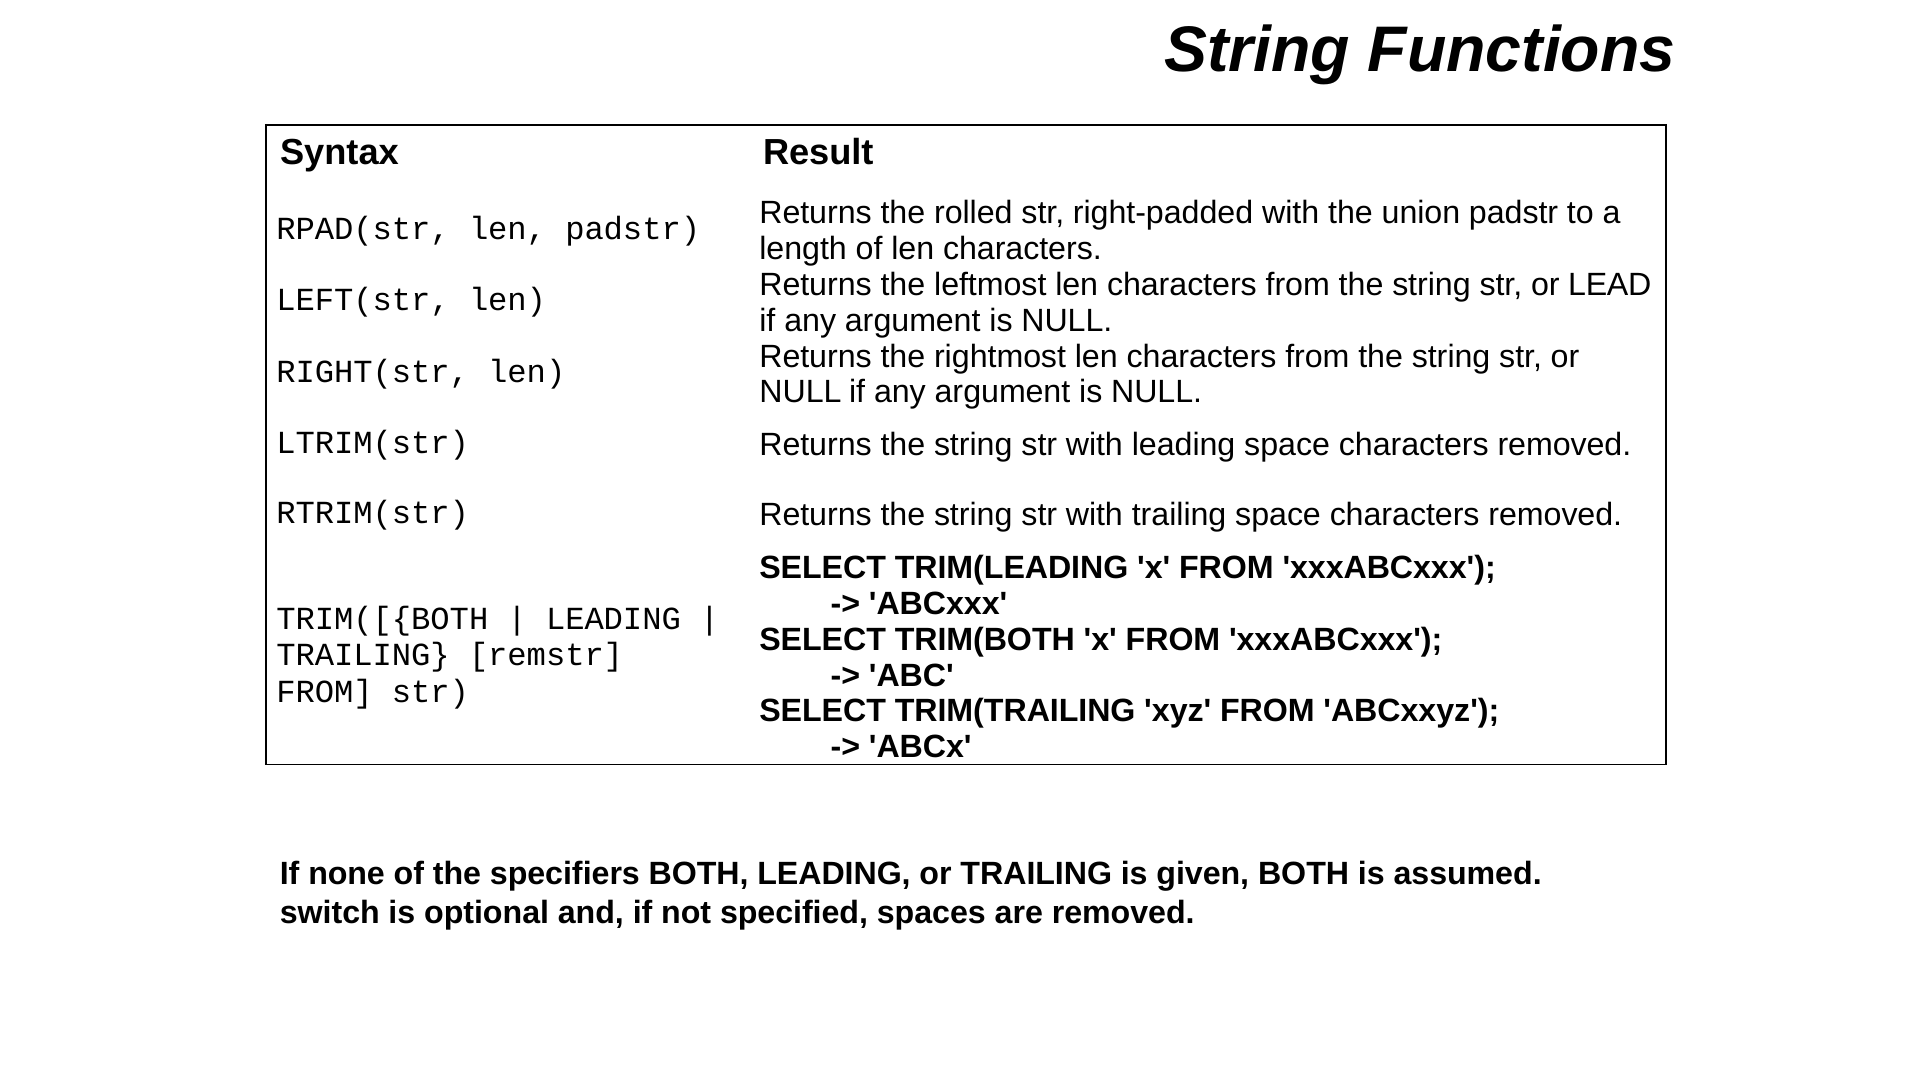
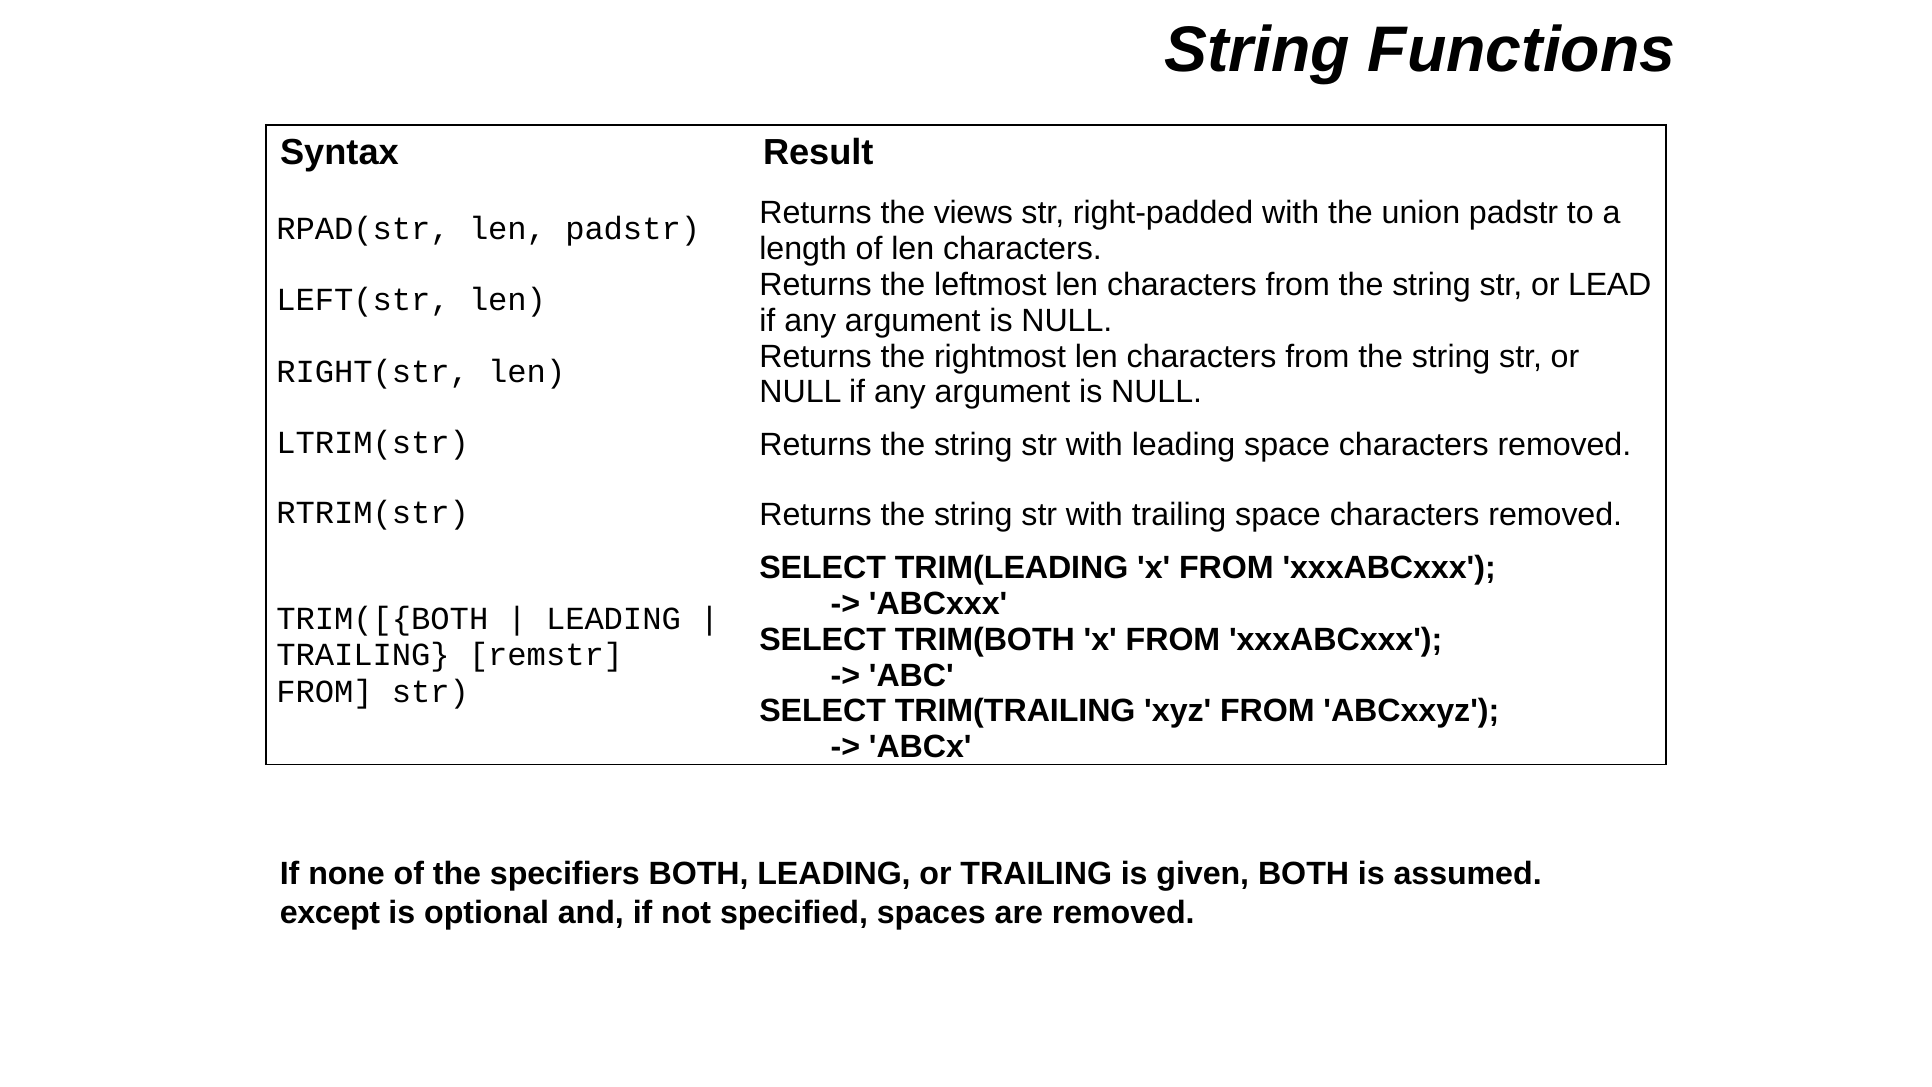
rolled: rolled -> views (973, 213)
switch: switch -> except (330, 913)
